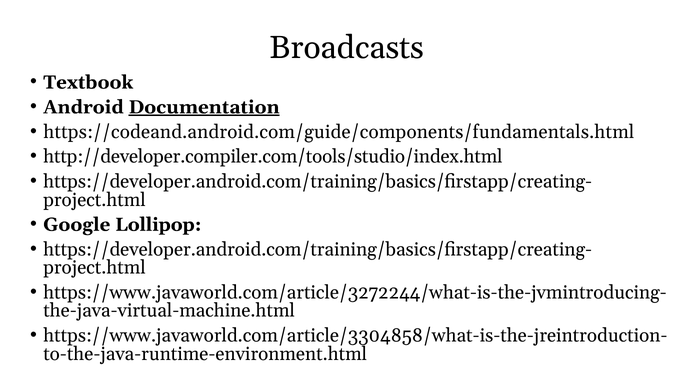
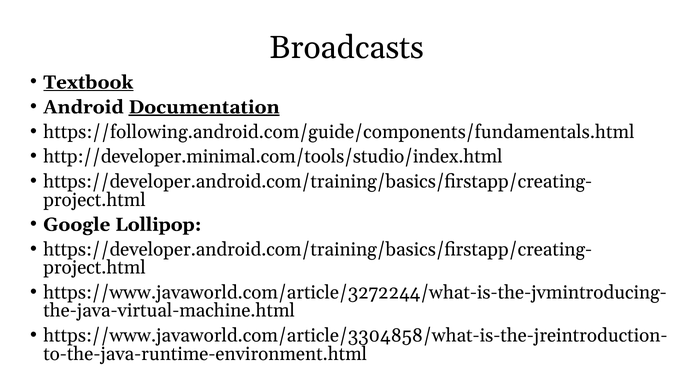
Textbook underline: none -> present (88, 82)
https://codeand.android.com/guide/components/fundamentals.html: https://codeand.android.com/guide/components/fundamentals.html -> https://following.android.com/guide/components/fundamentals.html (339, 132)
http://developer.compiler.com/tools/studio/index.html: http://developer.compiler.com/tools/studio/index.html -> http://developer.minimal.com/tools/studio/index.html (273, 156)
